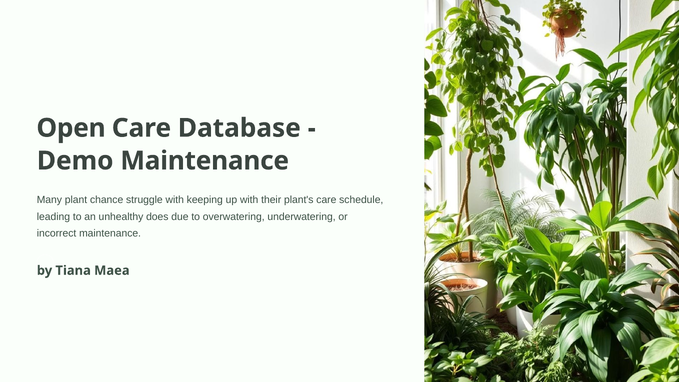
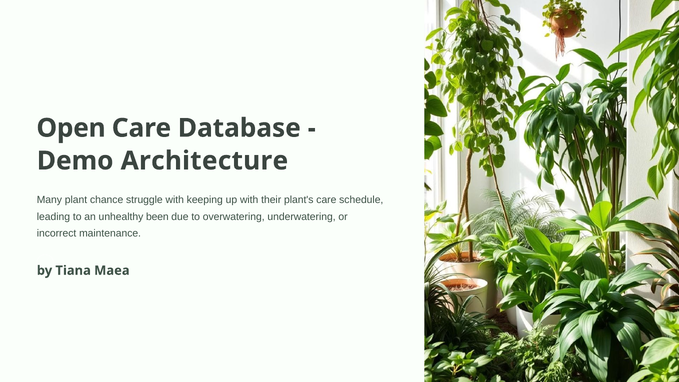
Demo Maintenance: Maintenance -> Architecture (204, 161)
does: does -> been (157, 217)
